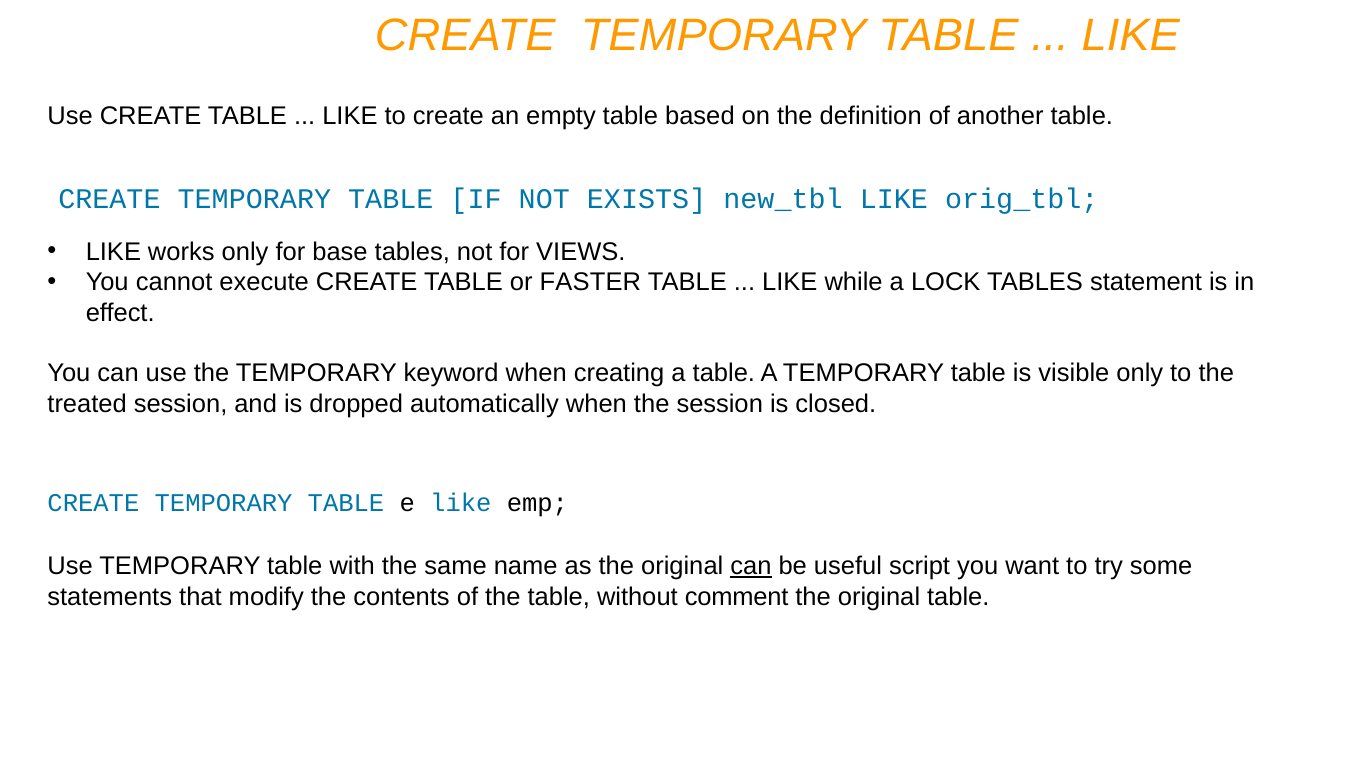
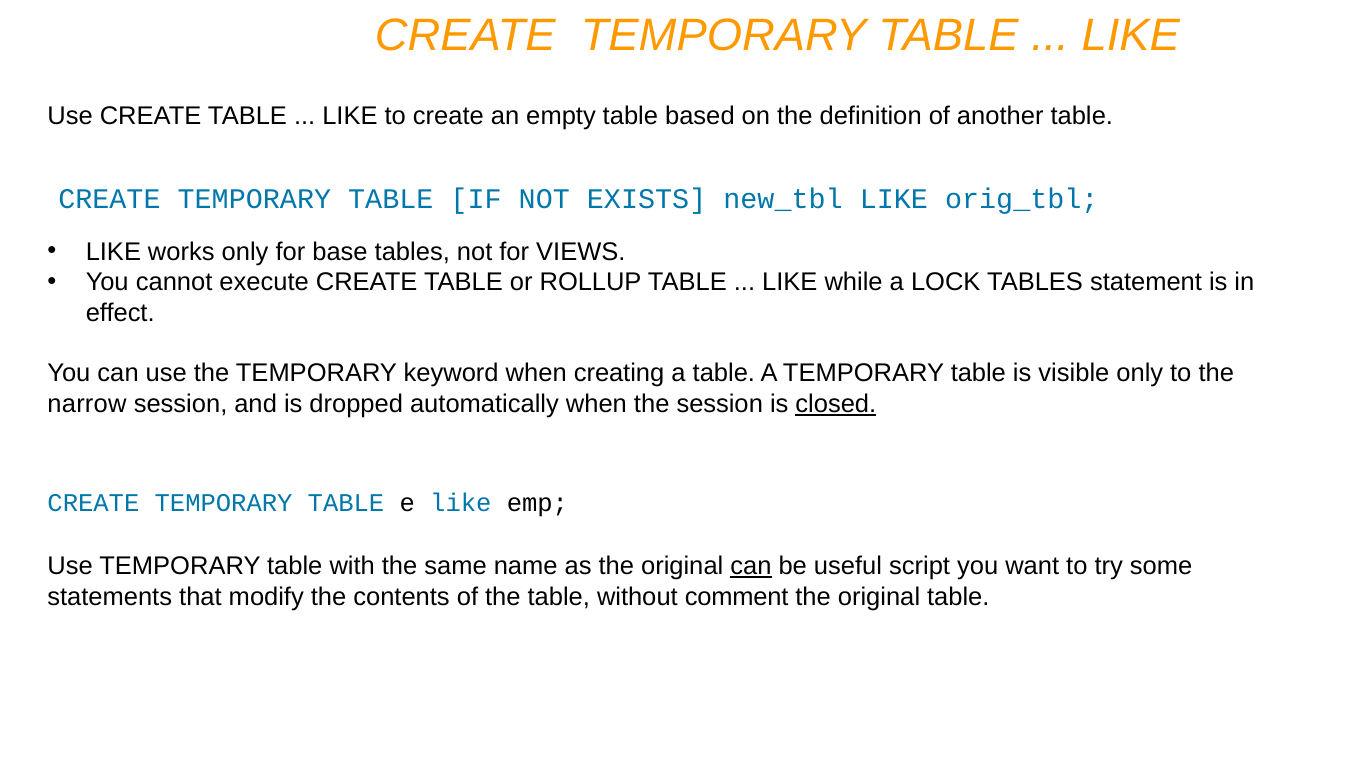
FASTER: FASTER -> ROLLUP (591, 282)
treated: treated -> narrow (87, 404)
closed underline: none -> present (836, 404)
